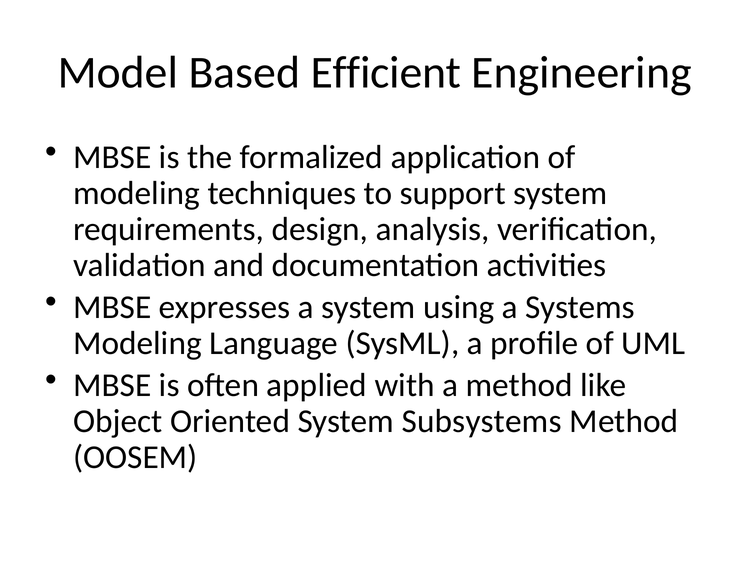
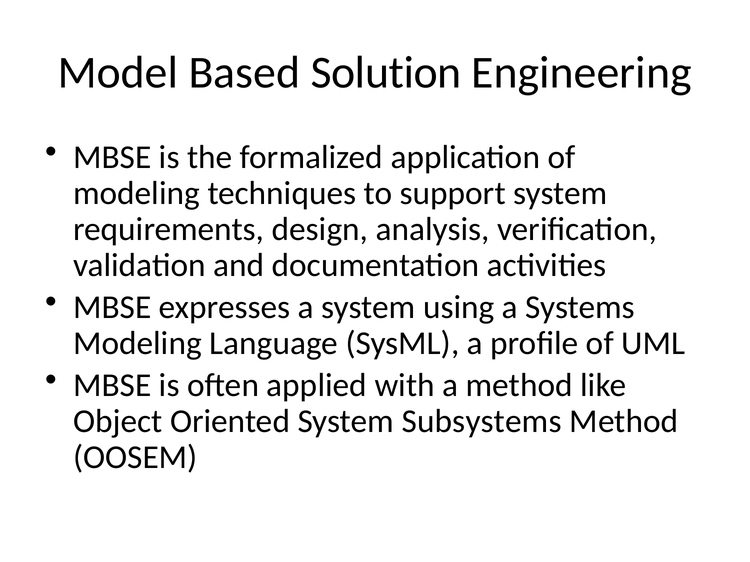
Efficient: Efficient -> Solution (386, 73)
